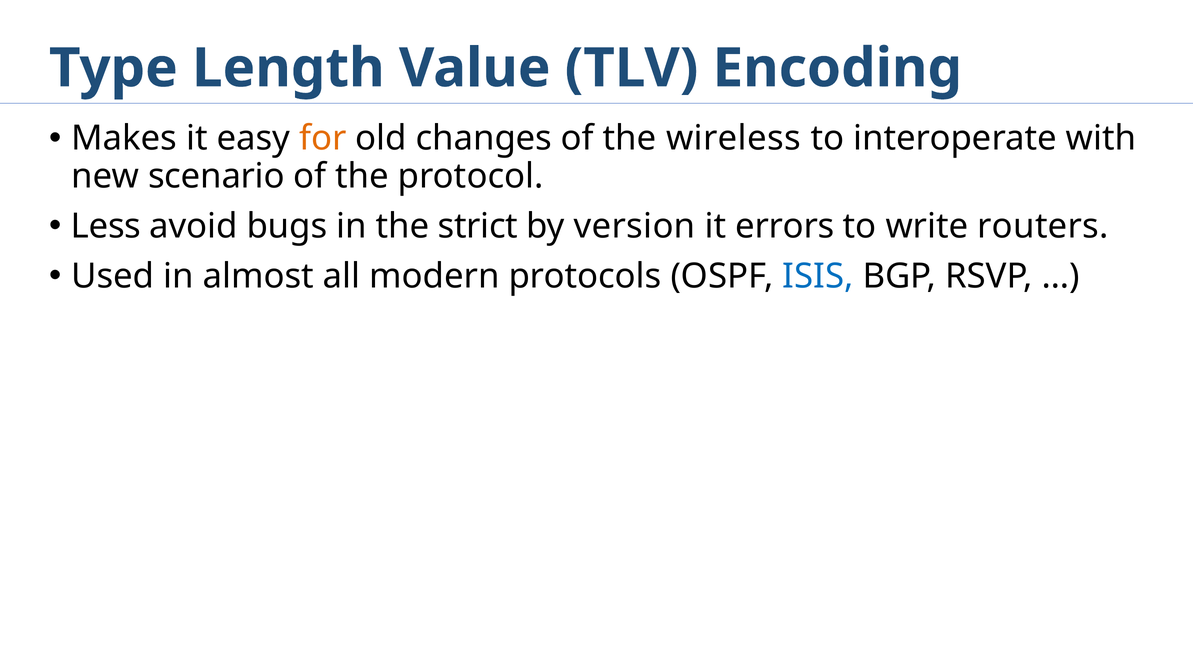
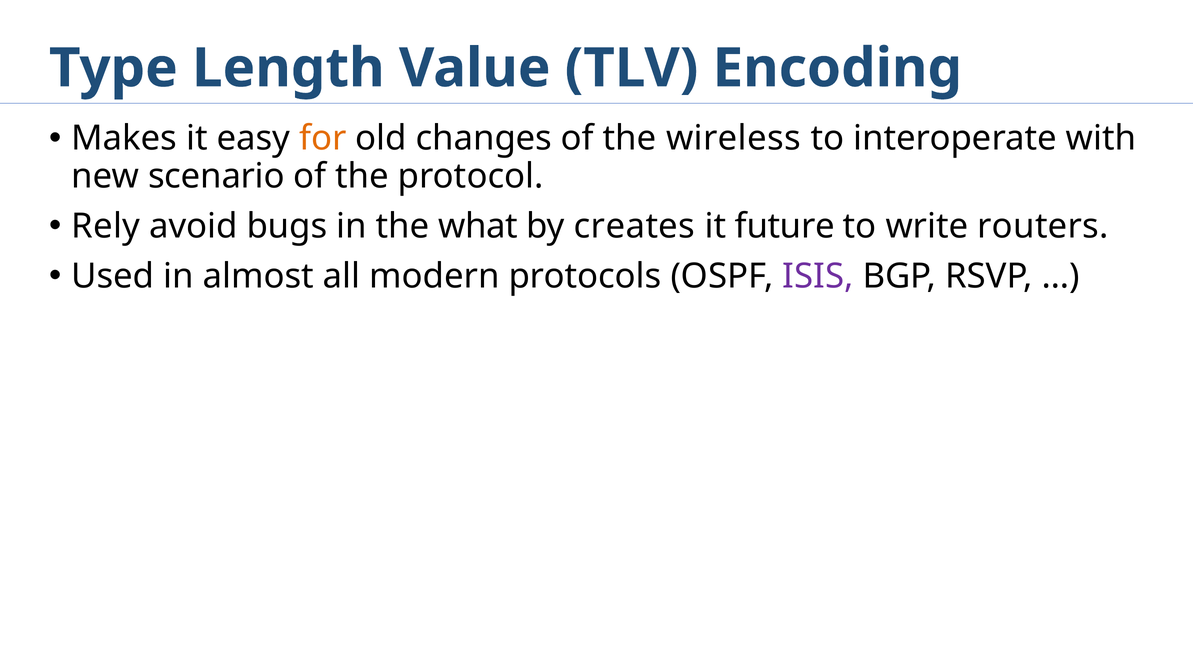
Less: Less -> Rely (106, 226)
strict: strict -> what (478, 226)
version: version -> creates (634, 226)
errors: errors -> future (785, 226)
ISIS colour: blue -> purple (818, 276)
